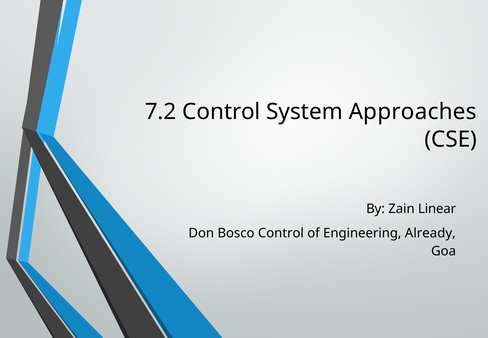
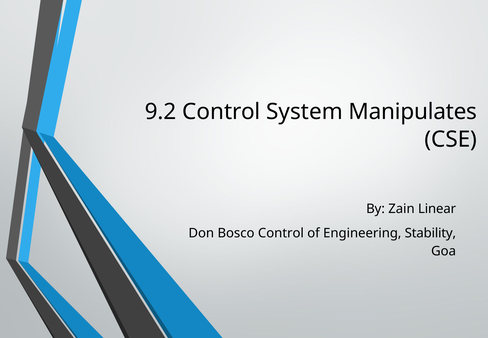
7.2: 7.2 -> 9.2 (161, 112)
Approaches: Approaches -> Manipulates (413, 112)
Already: Already -> Stability (430, 233)
